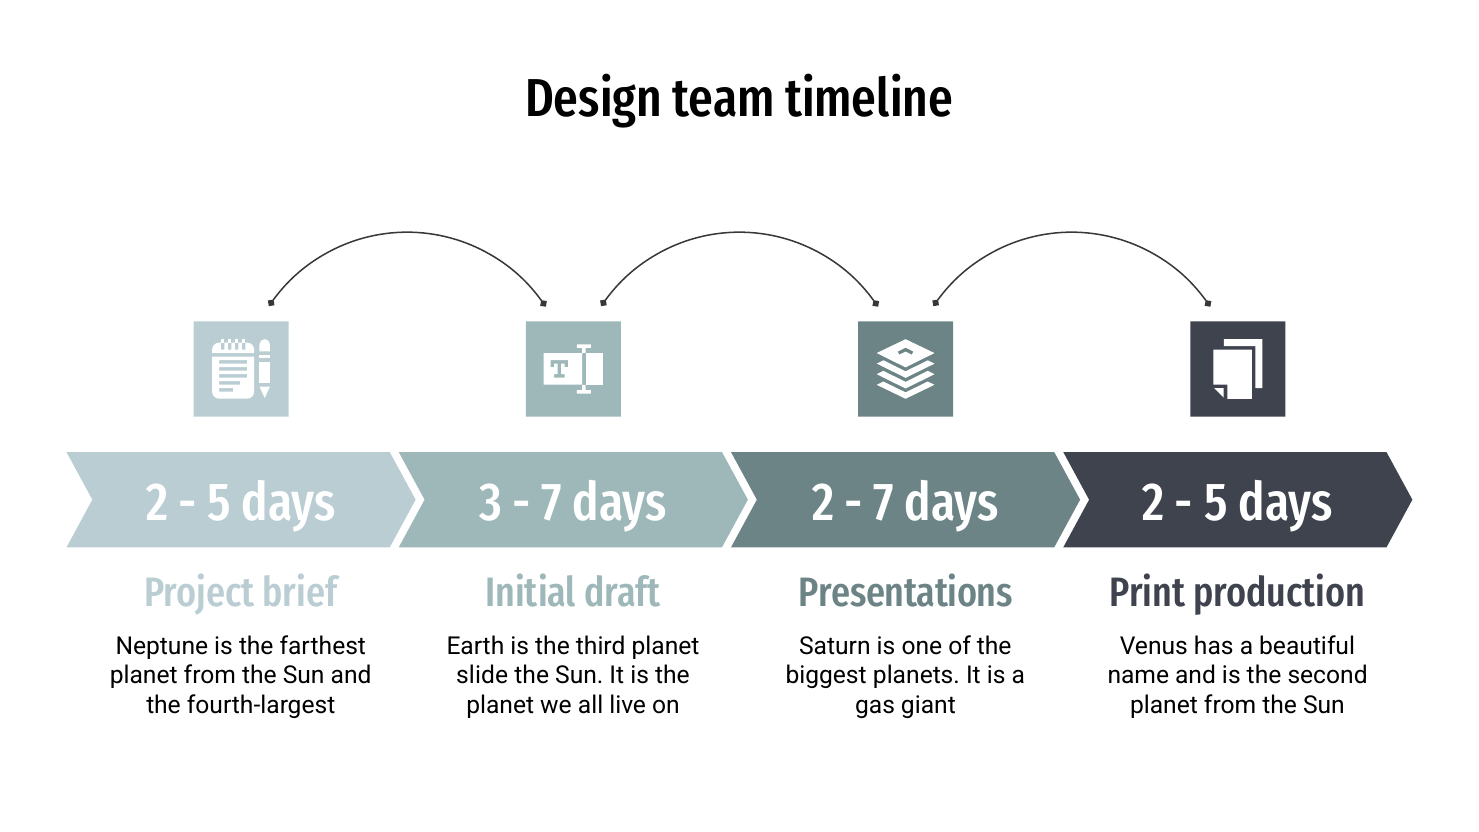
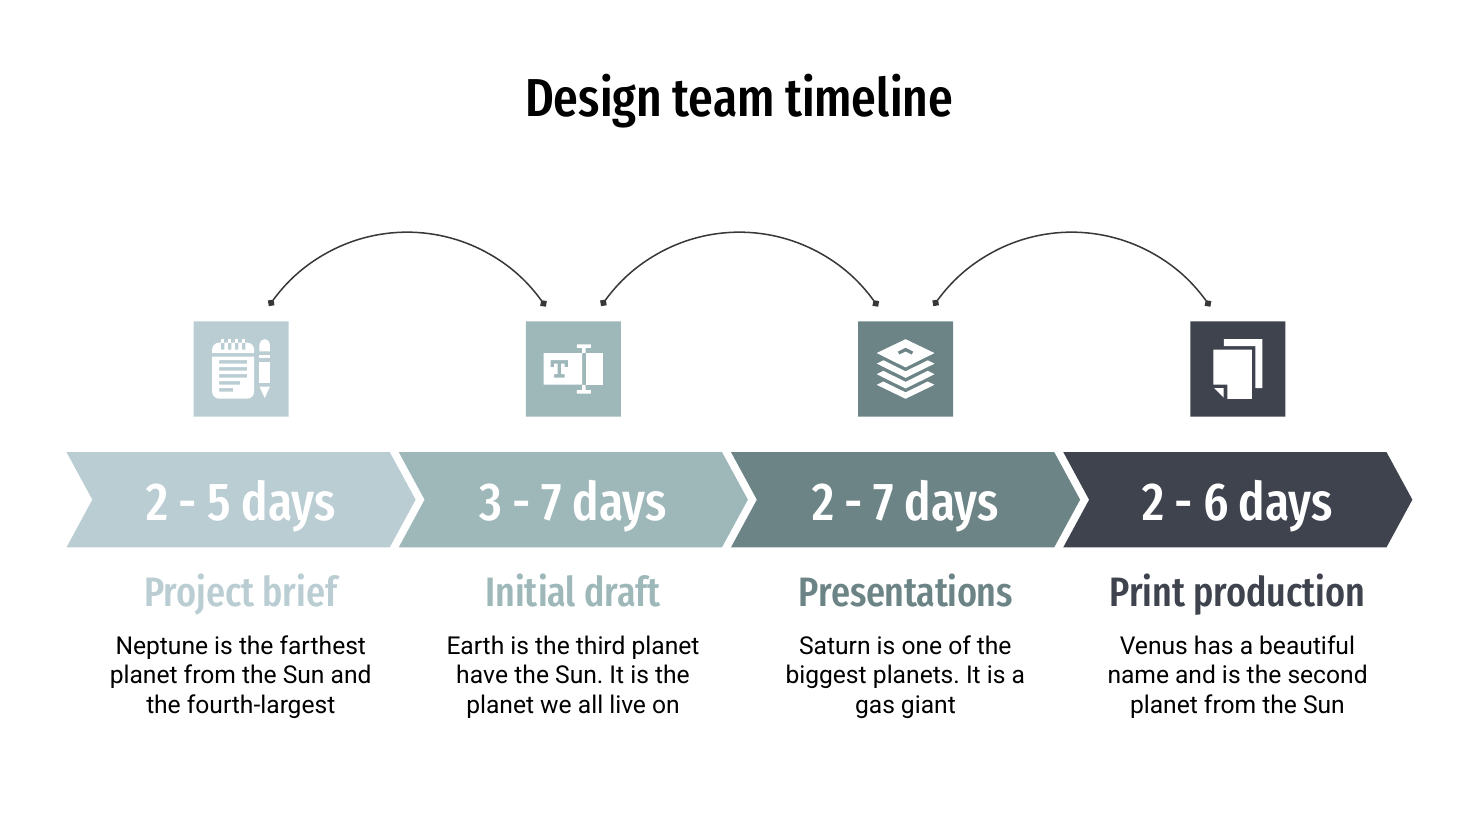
5: 5 -> 6 (1216, 503)
slide: slide -> have (482, 676)
